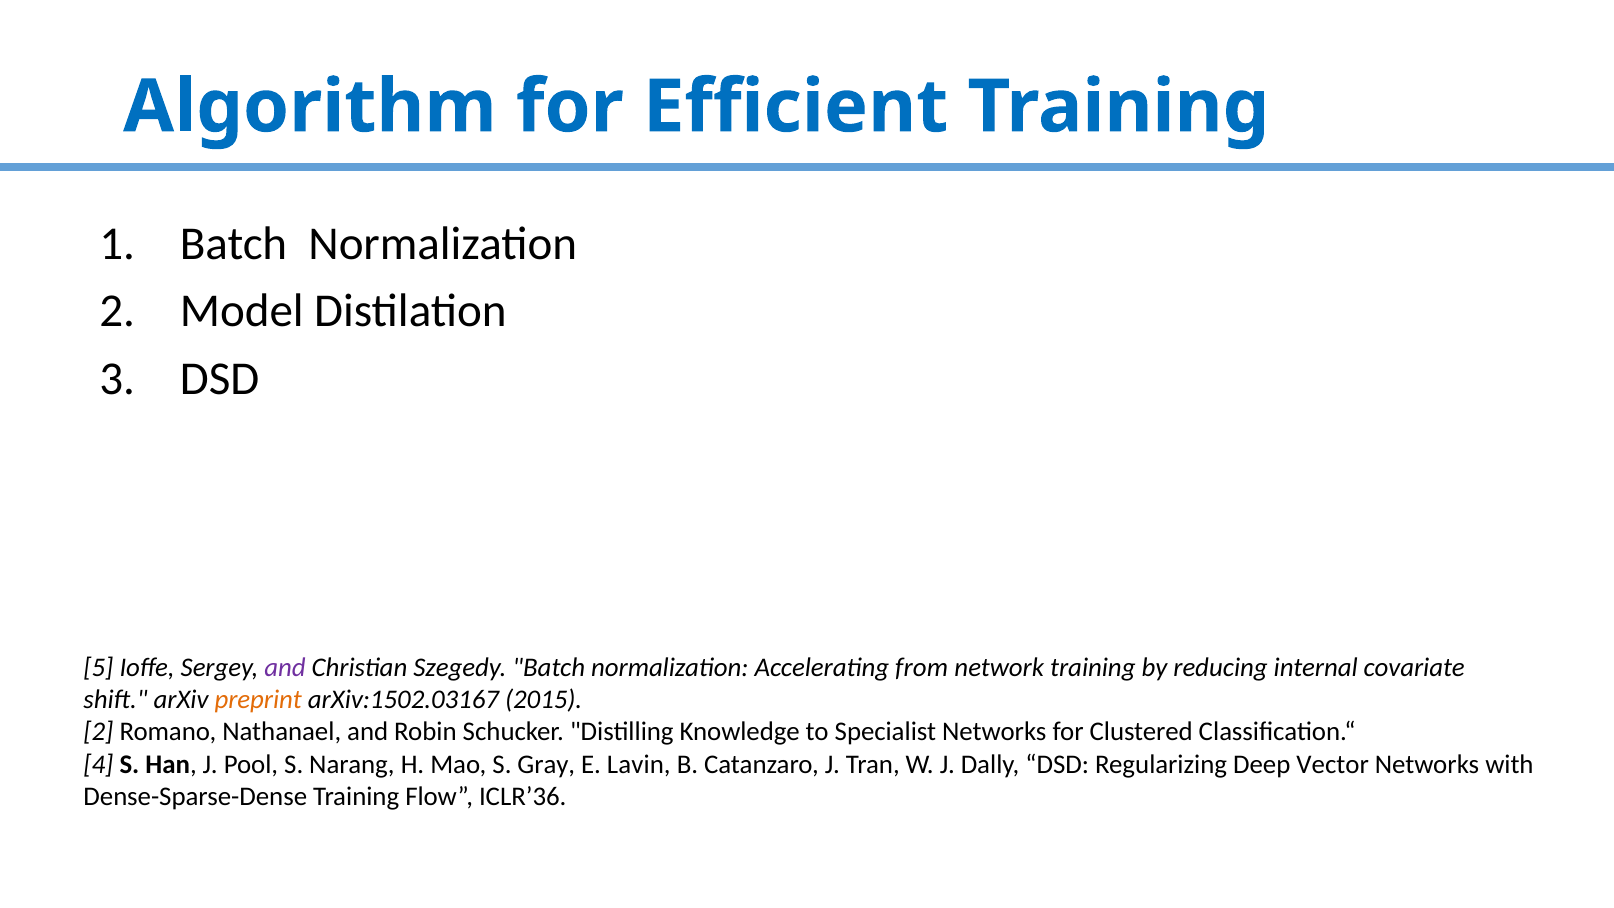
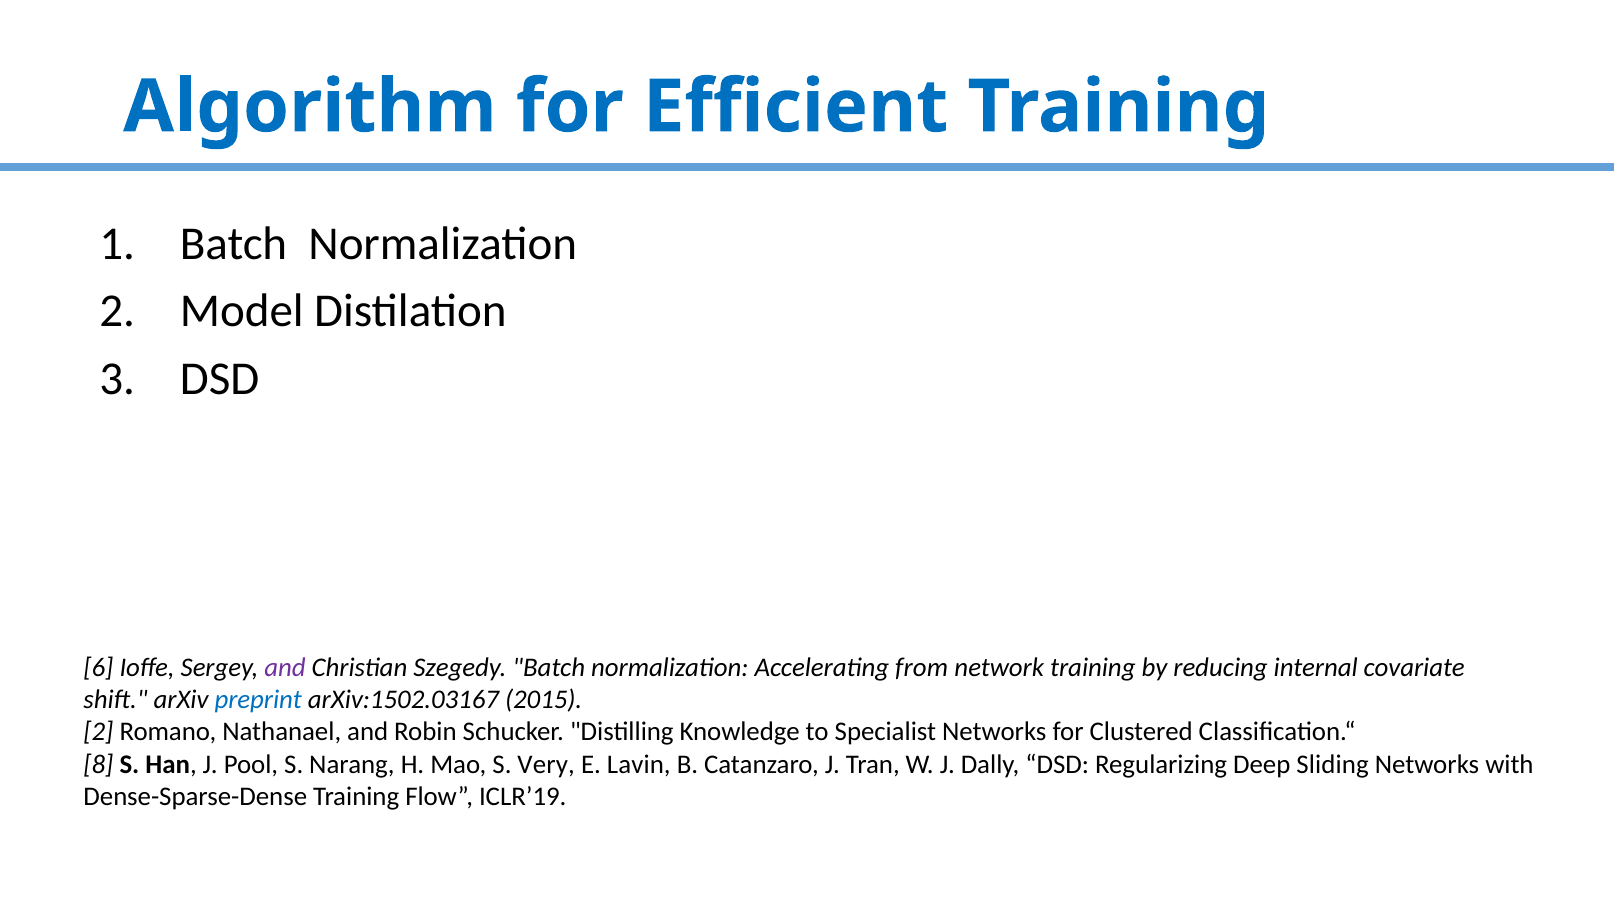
5: 5 -> 6 (98, 667)
preprint colour: orange -> blue (258, 700)
4: 4 -> 8 (98, 764)
Gray: Gray -> Very (546, 764)
Vector: Vector -> Sliding (1333, 764)
ICLR’36: ICLR’36 -> ICLR’19 (523, 796)
